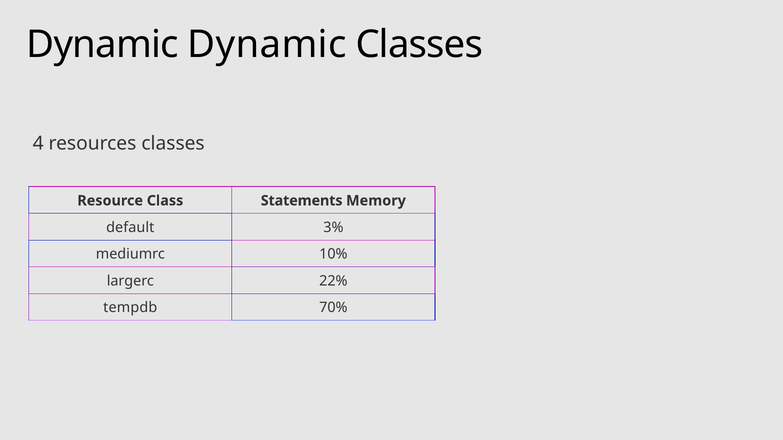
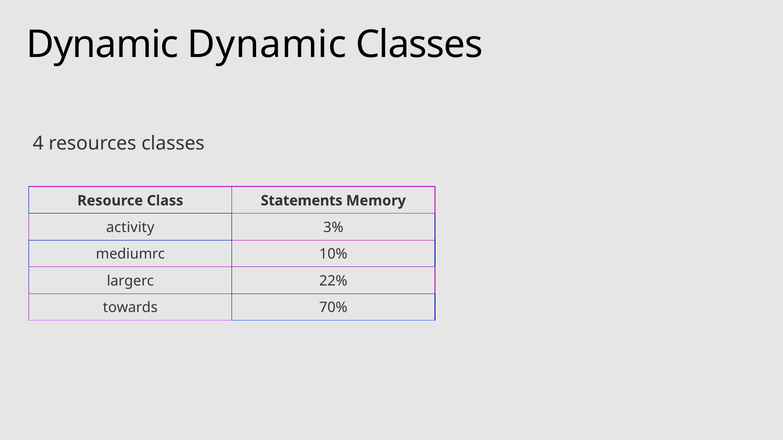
default: default -> activity (130, 228)
tempdb: tempdb -> towards (130, 308)
